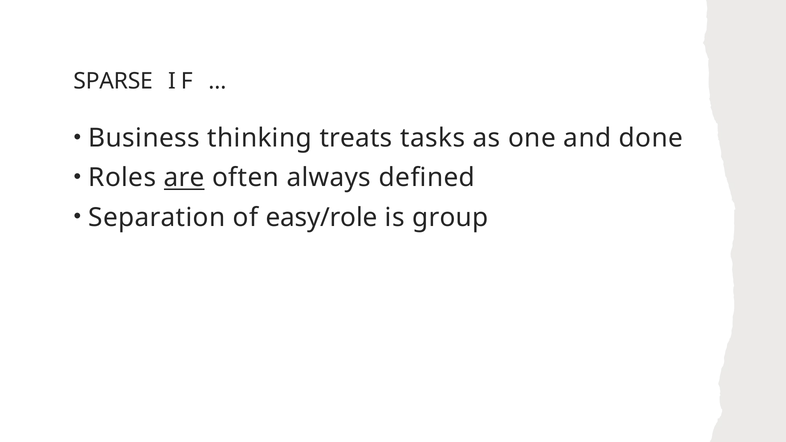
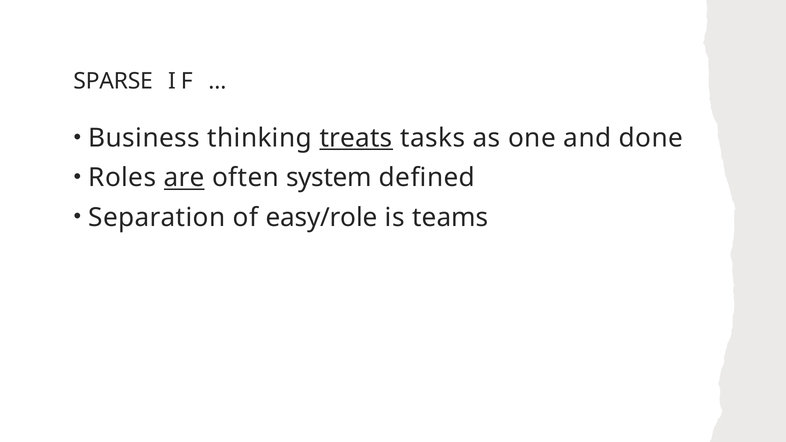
treats underline: none -> present (356, 138)
always: always -> system (329, 178)
group: group -> teams (450, 218)
